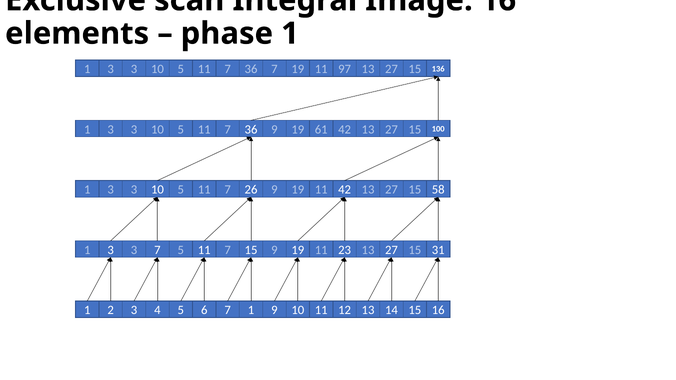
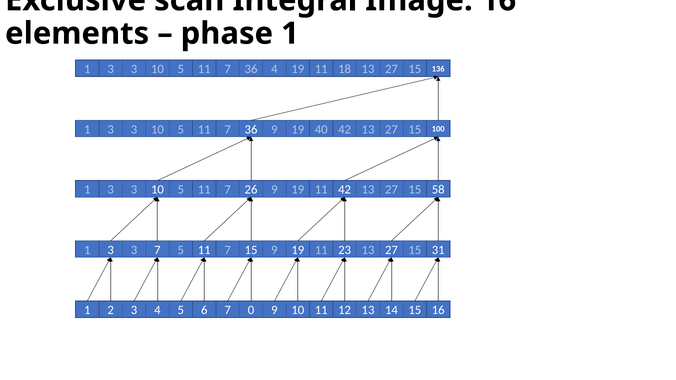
36 7: 7 -> 4 (274, 69)
97: 97 -> 18 (345, 69)
61: 61 -> 40 (321, 130)
7 1: 1 -> 0 (251, 310)
